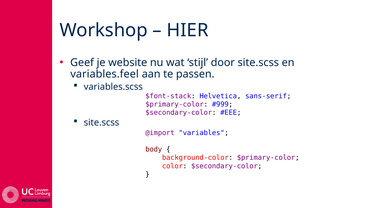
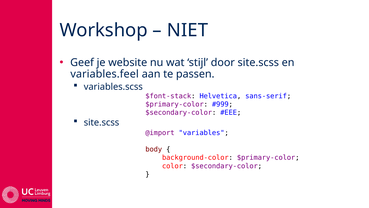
HIER: HIER -> NIET (188, 30)
